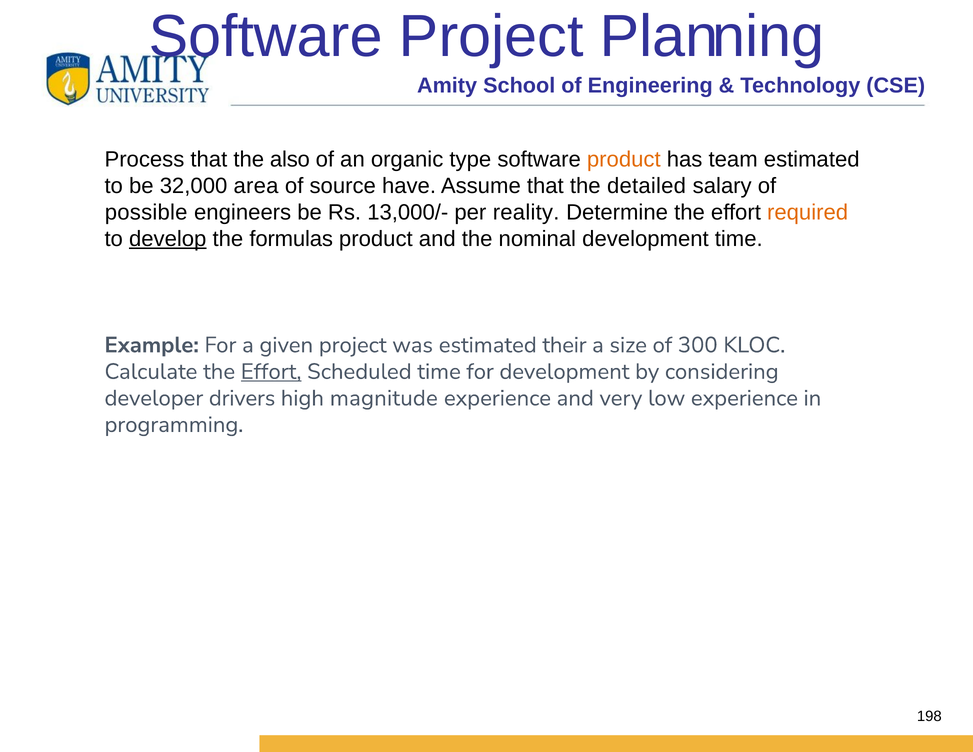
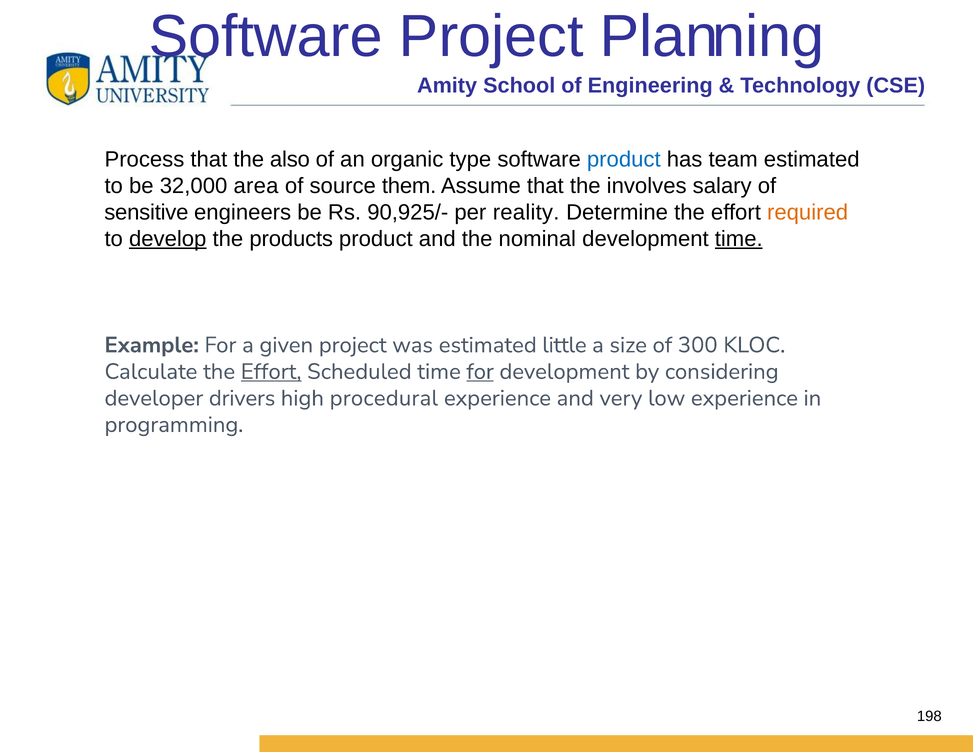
product colour: orange -> blue (624, 159)
have: have -> them (409, 186)
detailed: detailed -> involves (647, 186)
possible: possible -> sensitive (146, 212)
13,000/-: 13,000/- -> 90,925/- (408, 212)
formulas: formulas -> products (291, 239)
time underline: none -> present (739, 239)
their: their -> little (564, 345)
for underline: none -> present (480, 371)
magnitude: magnitude -> procedural (384, 398)
